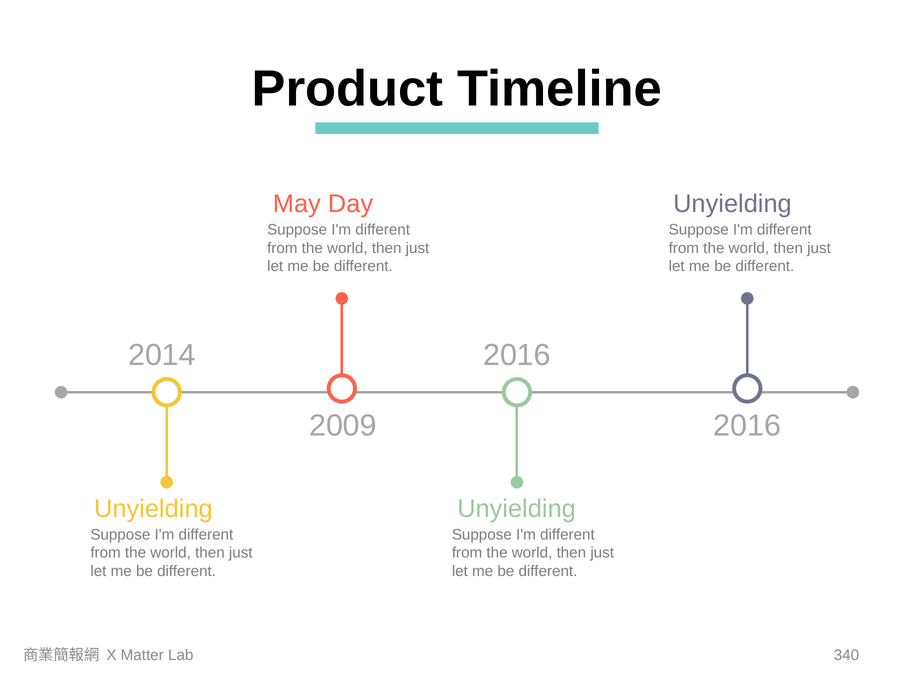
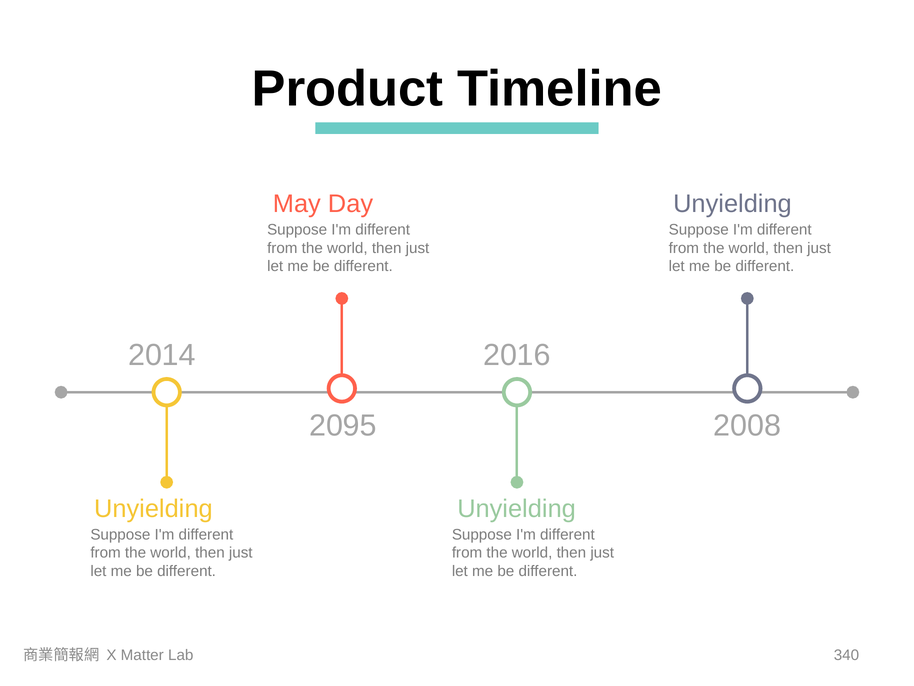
2009: 2009 -> 2095 (343, 425)
2016: 2016 -> 2008 (747, 425)
